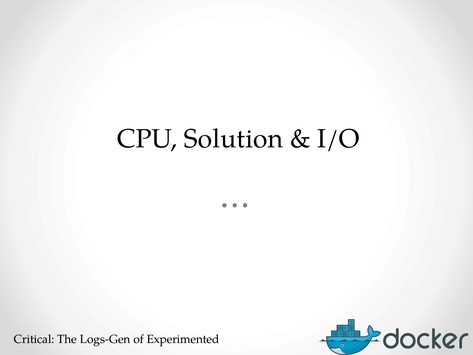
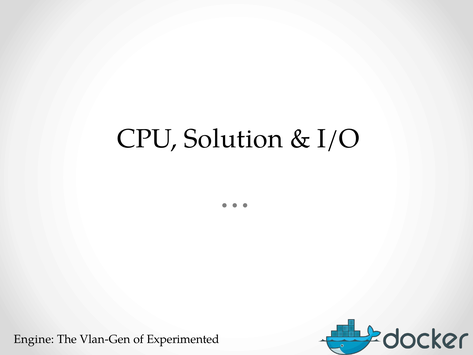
Critical: Critical -> Engine (34, 339)
Logs-Gen: Logs-Gen -> Vlan-Gen (105, 339)
